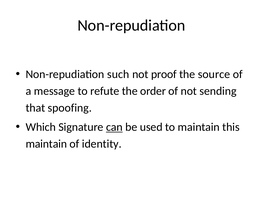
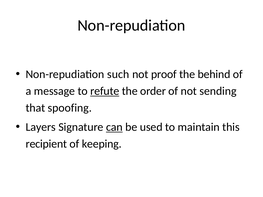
source: source -> behind (214, 74)
refute underline: none -> present (105, 91)
Which: Which -> Layers (41, 127)
maintain: maintain -> recipient (46, 144)
identity: identity -> keeping (102, 144)
